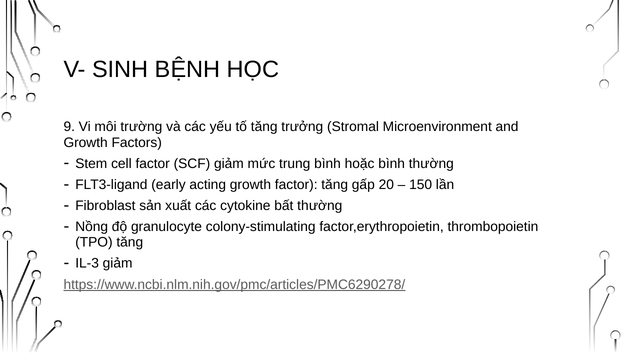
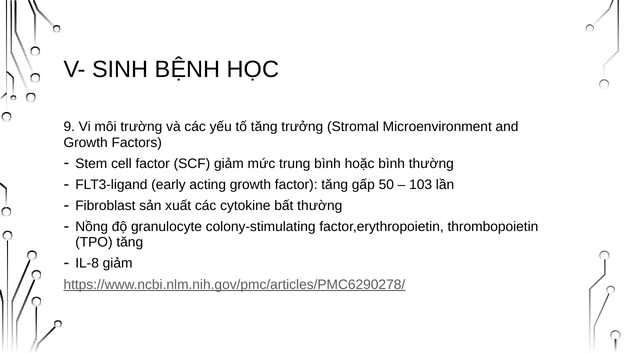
20: 20 -> 50 (386, 185)
150: 150 -> 103 (421, 185)
IL-3: IL-3 -> IL-8 (87, 264)
